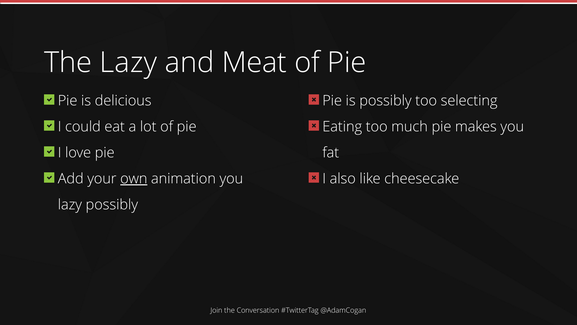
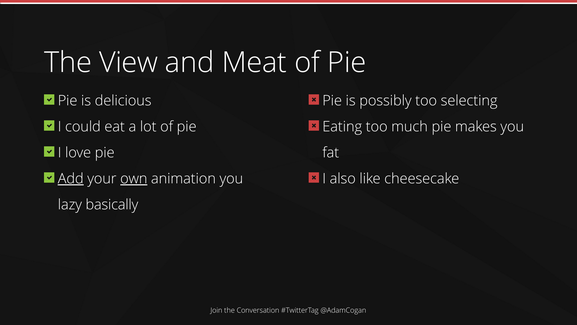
The Lazy: Lazy -> View (129, 62)
Add underline: none -> present (71, 178)
lazy possibly: possibly -> basically (112, 204)
